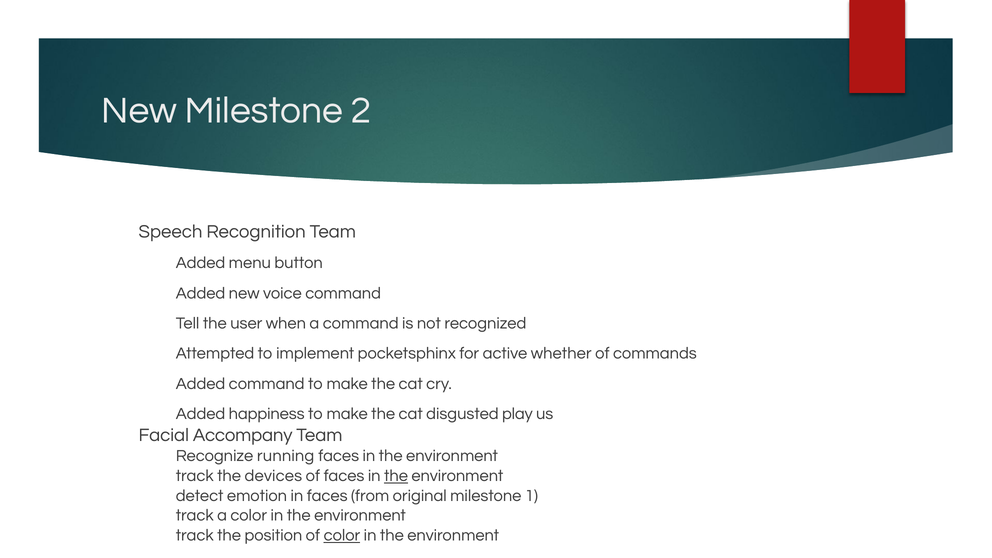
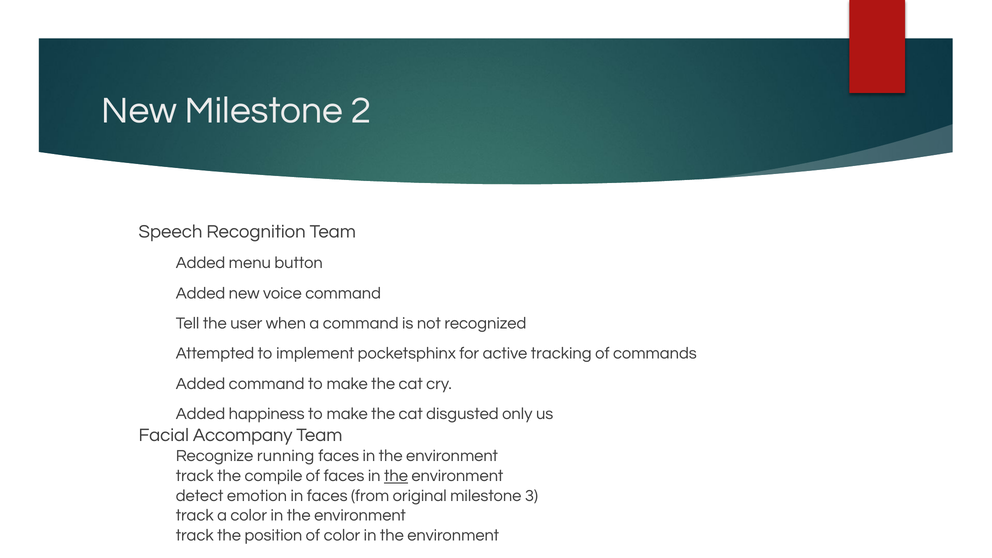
whether: whether -> tracking (561, 354)
play: play -> only (517, 414)
devices: devices -> compile (273, 476)
1: 1 -> 3 (531, 496)
color underline: present -> none (342, 535)
